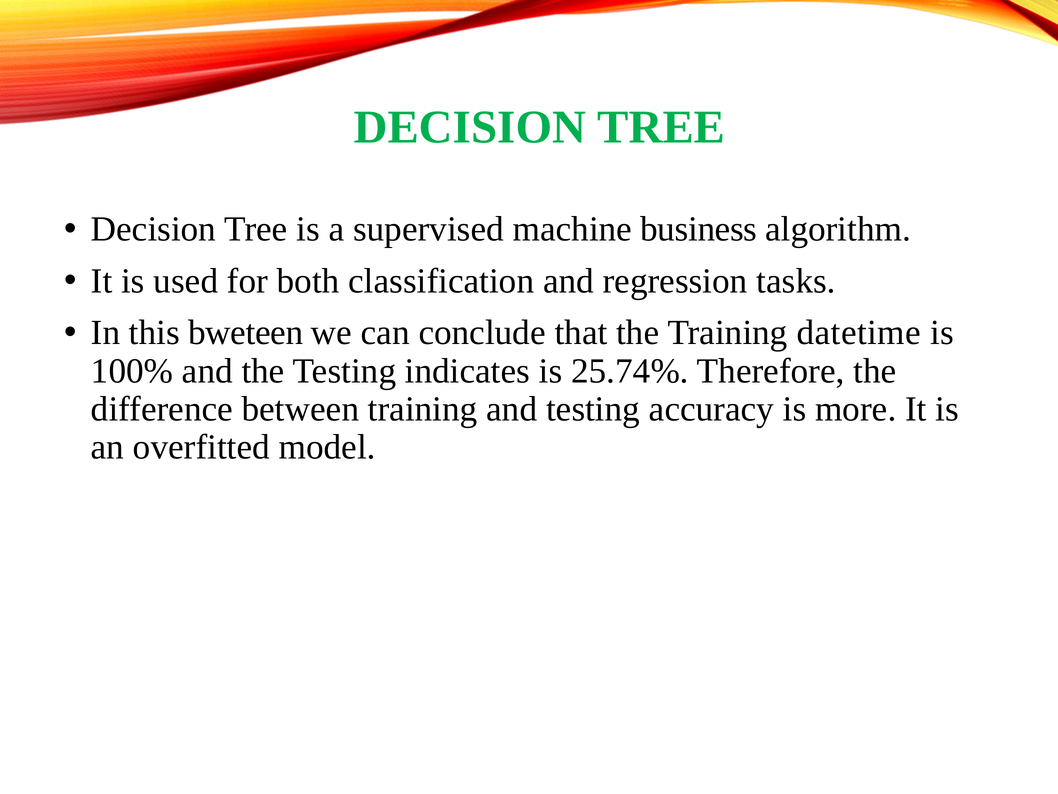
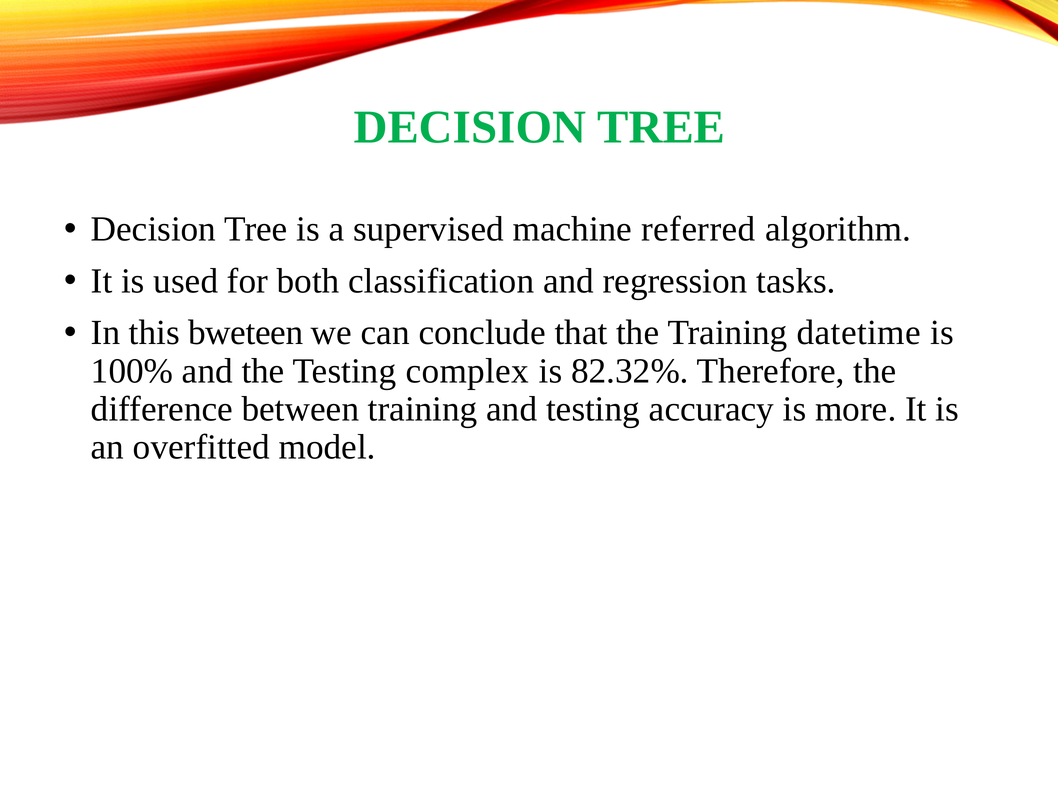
business: business -> referred (698, 229)
indicates: indicates -> complex (467, 371)
25.74%: 25.74% -> 82.32% (630, 371)
